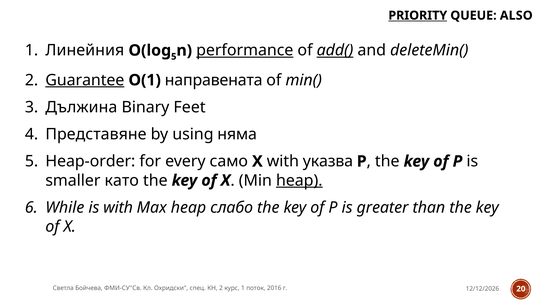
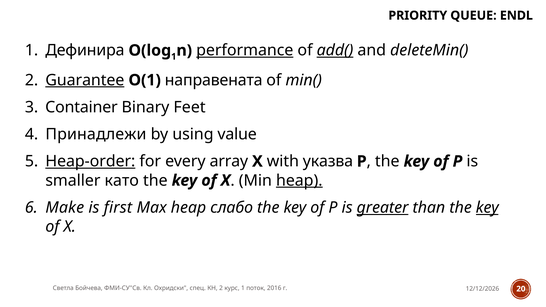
PRIORITY underline: present -> none (418, 16)
ALSO: ALSO -> ENDL (516, 16)
Линейния: Линейния -> Дефинира (85, 50)
5: 5 -> 1 (174, 57)
Дължина: Дължина -> Container (81, 107)
Представяне: Представяне -> Принадлежи (96, 134)
няма: няма -> value (237, 134)
Heap-order underline: none -> present (90, 161)
само: само -> array (229, 161)
While: While -> Make (65, 208)
is with: with -> first (118, 208)
greater underline: none -> present (383, 208)
key underline: none -> present (487, 208)
